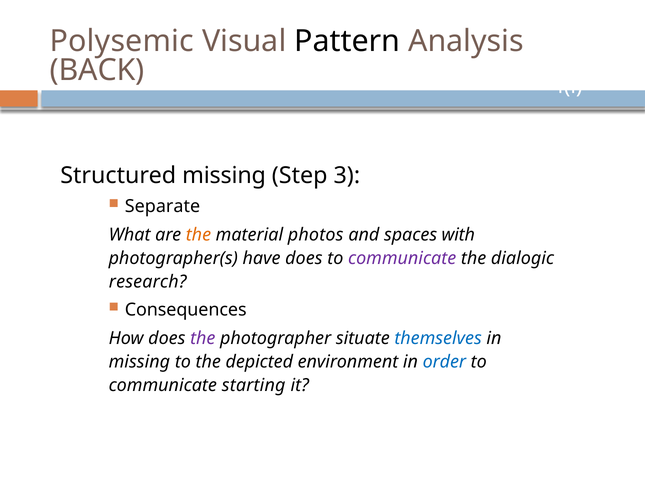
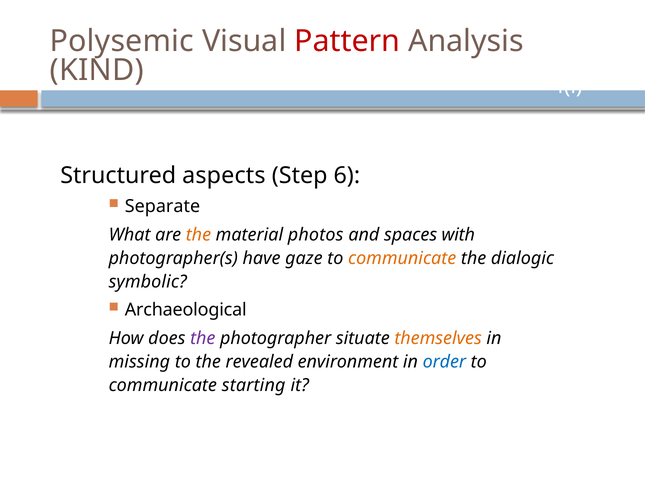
Pattern colour: black -> red (347, 41)
BACK: BACK -> KIND (97, 70)
Structured missing: missing -> aspects (224, 175)
3: 3 -> 6 (347, 175)
have does: does -> gaze (304, 258)
communicate colour: purple -> orange (402, 258)
research: research -> symbolic (148, 282)
Consequences: Consequences -> Archaeological (186, 310)
themselves colour: blue -> orange (438, 338)
depicted: depicted -> revealed (259, 362)
